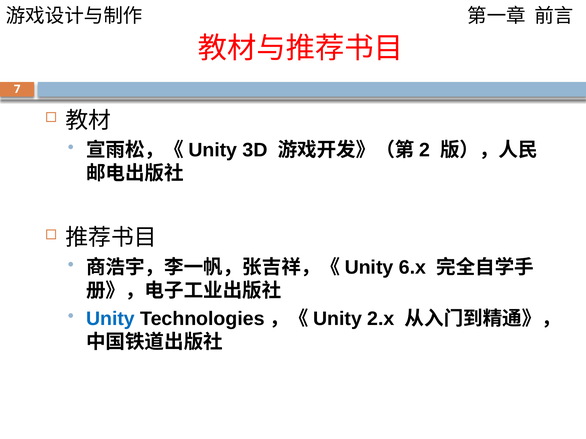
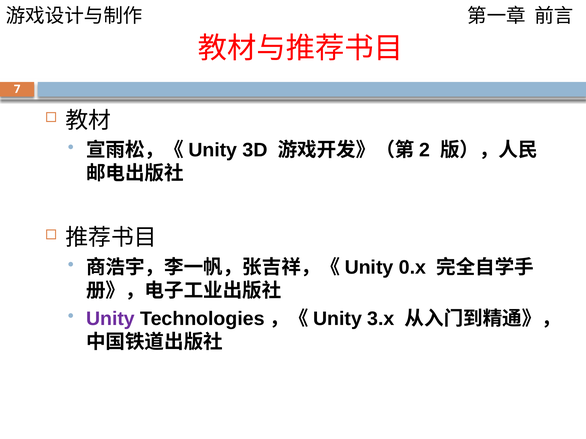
6.x: 6.x -> 0.x (412, 268)
Unity colour: blue -> purple (110, 319)
2.x: 2.x -> 3.x (381, 319)
